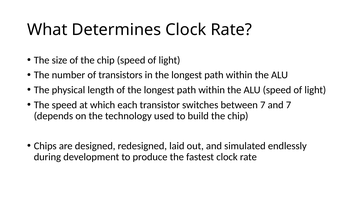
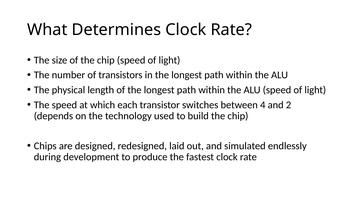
between 7: 7 -> 4 (263, 105)
and 7: 7 -> 2 (289, 105)
